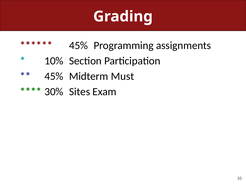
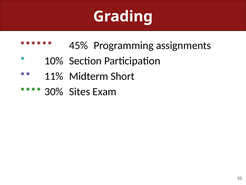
45%: 45% -> 11% (54, 76)
Must: Must -> Short (123, 76)
